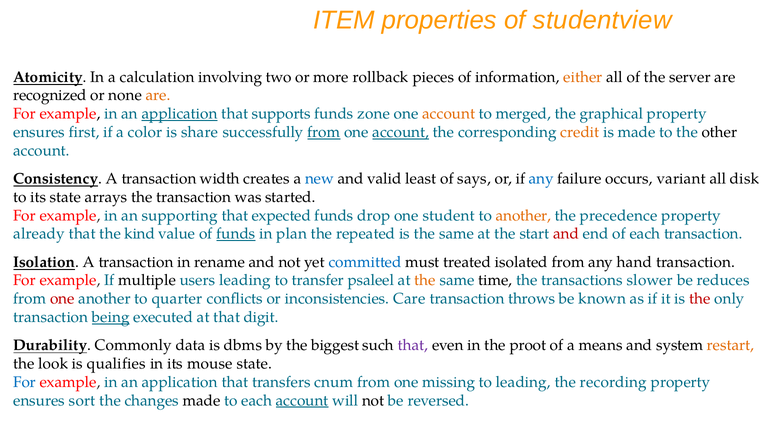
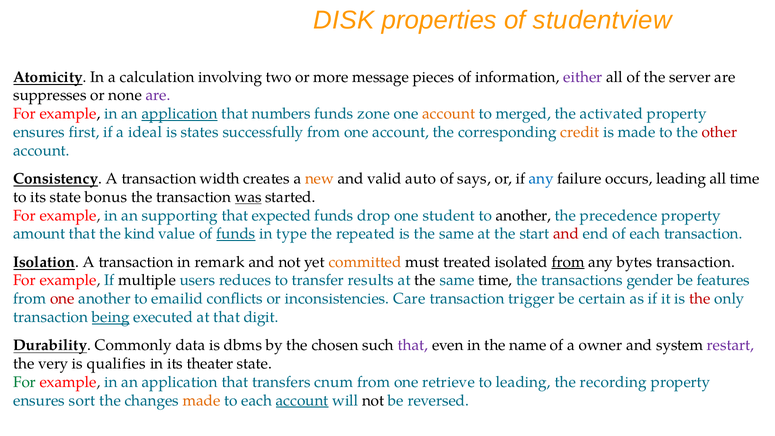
ITEM: ITEM -> DISK (344, 20)
rollback: rollback -> message (381, 77)
either colour: orange -> purple (583, 77)
recognized: recognized -> suppresses (50, 95)
are colour: orange -> purple (158, 95)
supports: supports -> numbers (281, 114)
graphical: graphical -> activated (611, 114)
color: color -> ideal (145, 132)
share: share -> states (200, 132)
from underline: present -> none (324, 132)
account underline: present -> none (401, 132)
other colour: black -> red (719, 132)
new colour: blue -> orange (320, 179)
least: least -> auto (421, 179)
occurs variant: variant -> leading (681, 179)
all disk: disk -> time (745, 179)
arrays: arrays -> bonus (106, 197)
was underline: none -> present (248, 197)
another colour: orange -> black (523, 215)
already: already -> amount (39, 234)
plan: plan -> type (292, 234)
rename: rename -> remark (220, 262)
committed colour: blue -> orange (365, 262)
from underline: none -> present (568, 262)
hand: hand -> bytes (635, 262)
users leading: leading -> reduces (245, 280)
psaleel: psaleel -> results (371, 280)
the colour: orange -> black (425, 280)
slower: slower -> gender (650, 280)
reduces: reduces -> features (723, 280)
quarter: quarter -> emailid (177, 299)
throws: throws -> trigger (532, 299)
known: known -> certain (602, 299)
biggest: biggest -> chosen (335, 345)
proot: proot -> name (528, 345)
means: means -> owner (601, 345)
restart colour: orange -> purple (731, 345)
look: look -> very (53, 364)
mouse: mouse -> theater (210, 364)
For colour: blue -> green (25, 382)
missing: missing -> retrieve (449, 382)
made colour: black -> orange (202, 400)
